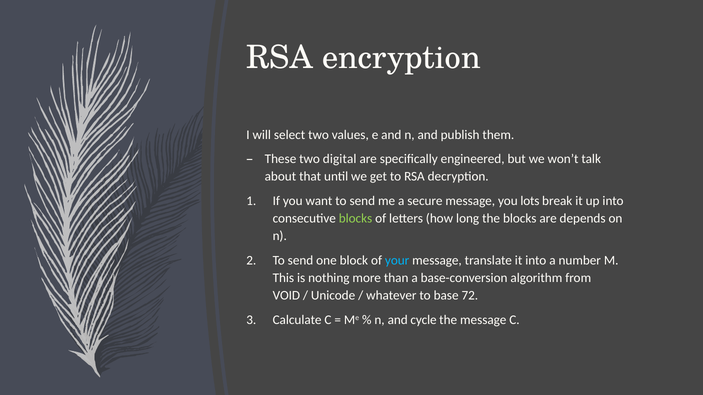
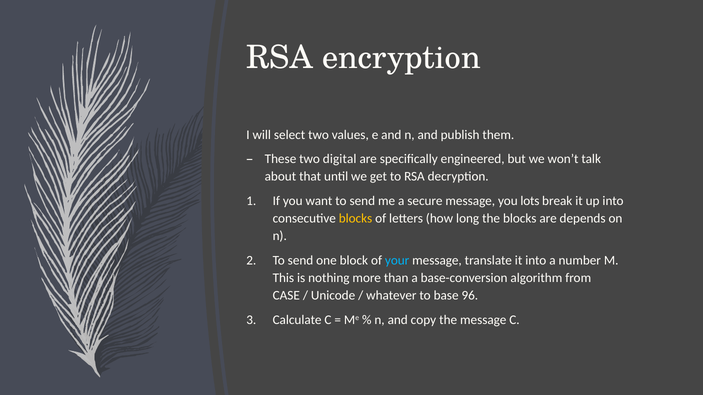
blocks colour: light green -> yellow (356, 219)
VOID: VOID -> CASE (286, 296)
72: 72 -> 96 (470, 296)
cycle: cycle -> copy (423, 320)
